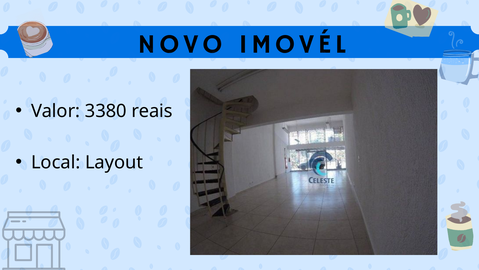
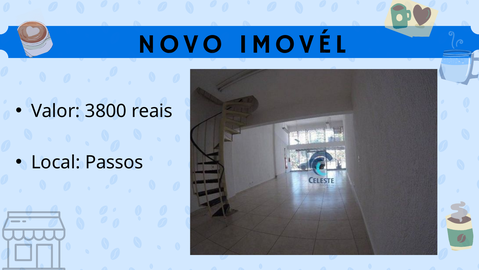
3380: 3380 -> 3800 (106, 111)
Layout: Layout -> Passos (114, 162)
